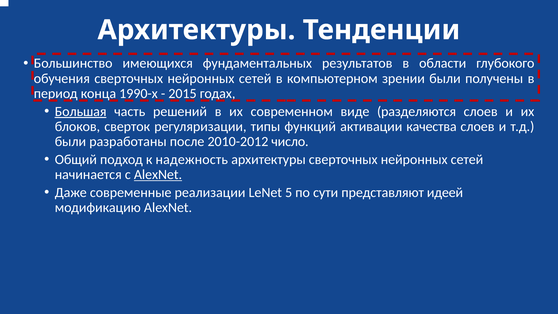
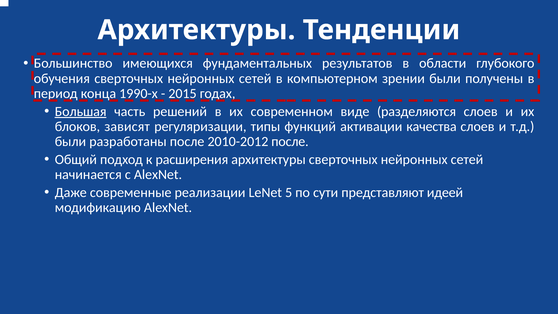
сверток: сверток -> зависят (127, 126)
2010-2012 число: число -> после (290, 142)
надежность: надежность -> расширения (192, 159)
AlexNet underline: present -> none (158, 175)
